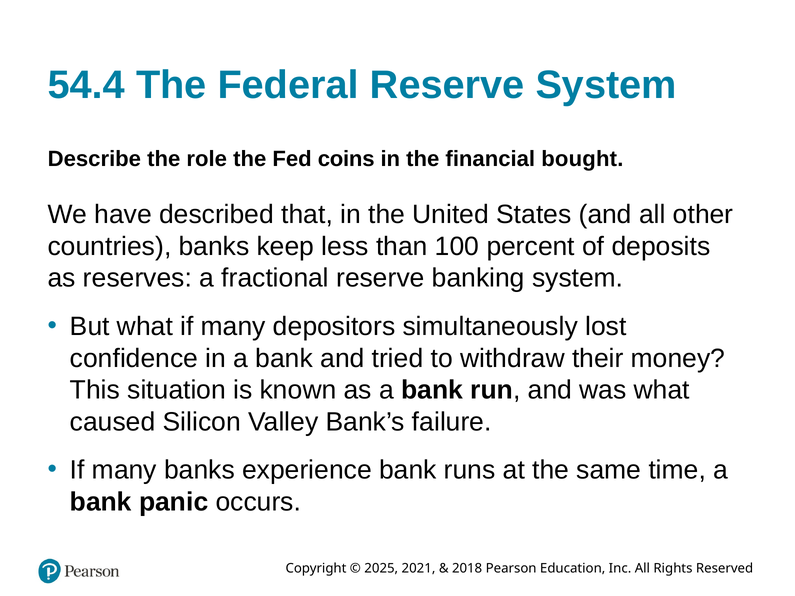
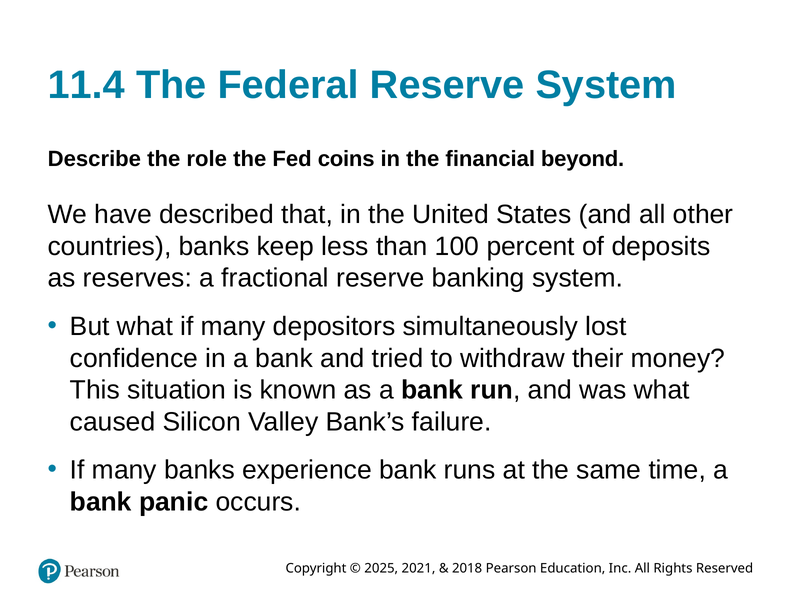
54.4: 54.4 -> 11.4 (86, 85)
bought: bought -> beyond (583, 159)
